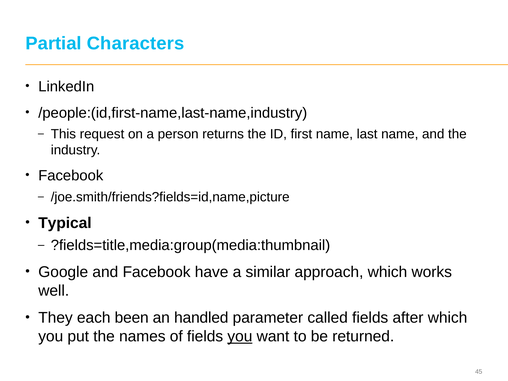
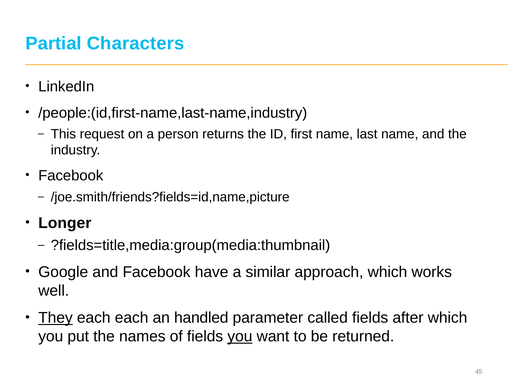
Typical: Typical -> Longer (65, 223)
They underline: none -> present (55, 318)
each been: been -> each (132, 318)
